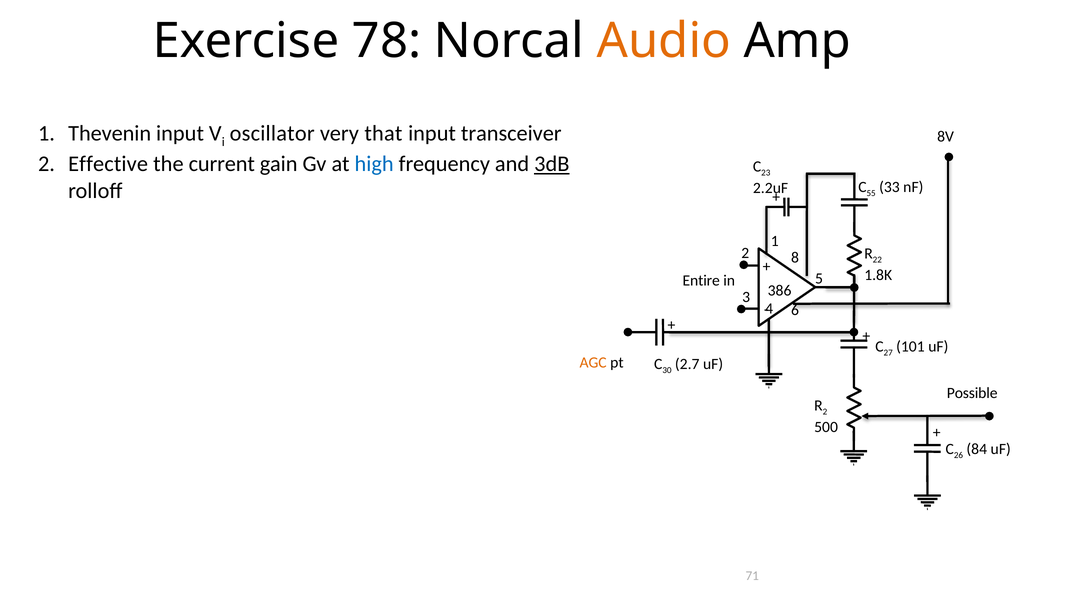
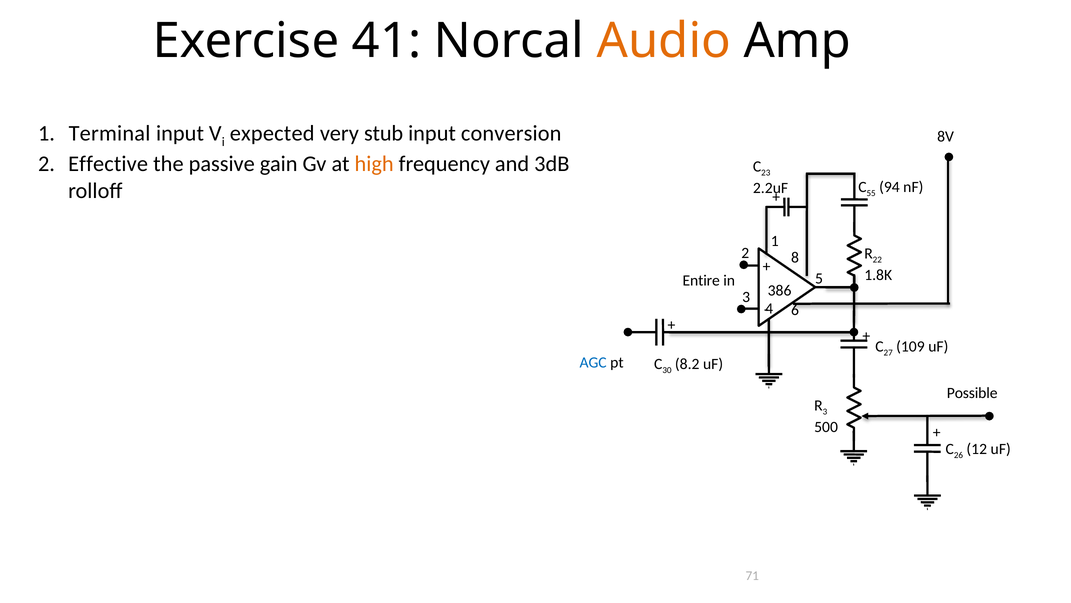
78: 78 -> 41 (387, 41)
Thevenin: Thevenin -> Terminal (110, 133)
oscillator: oscillator -> expected (272, 133)
that: that -> stub (384, 133)
transceiver: transceiver -> conversion (511, 133)
current: current -> passive (222, 164)
high colour: blue -> orange (374, 164)
3dB underline: present -> none (552, 164)
33: 33 -> 94 (889, 187)
101: 101 -> 109 (910, 346)
AGC colour: orange -> blue (593, 362)
2.7: 2.7 -> 8.2 (687, 364)
2: 2 -> 3 (825, 411)
84: 84 -> 12 (977, 449)
